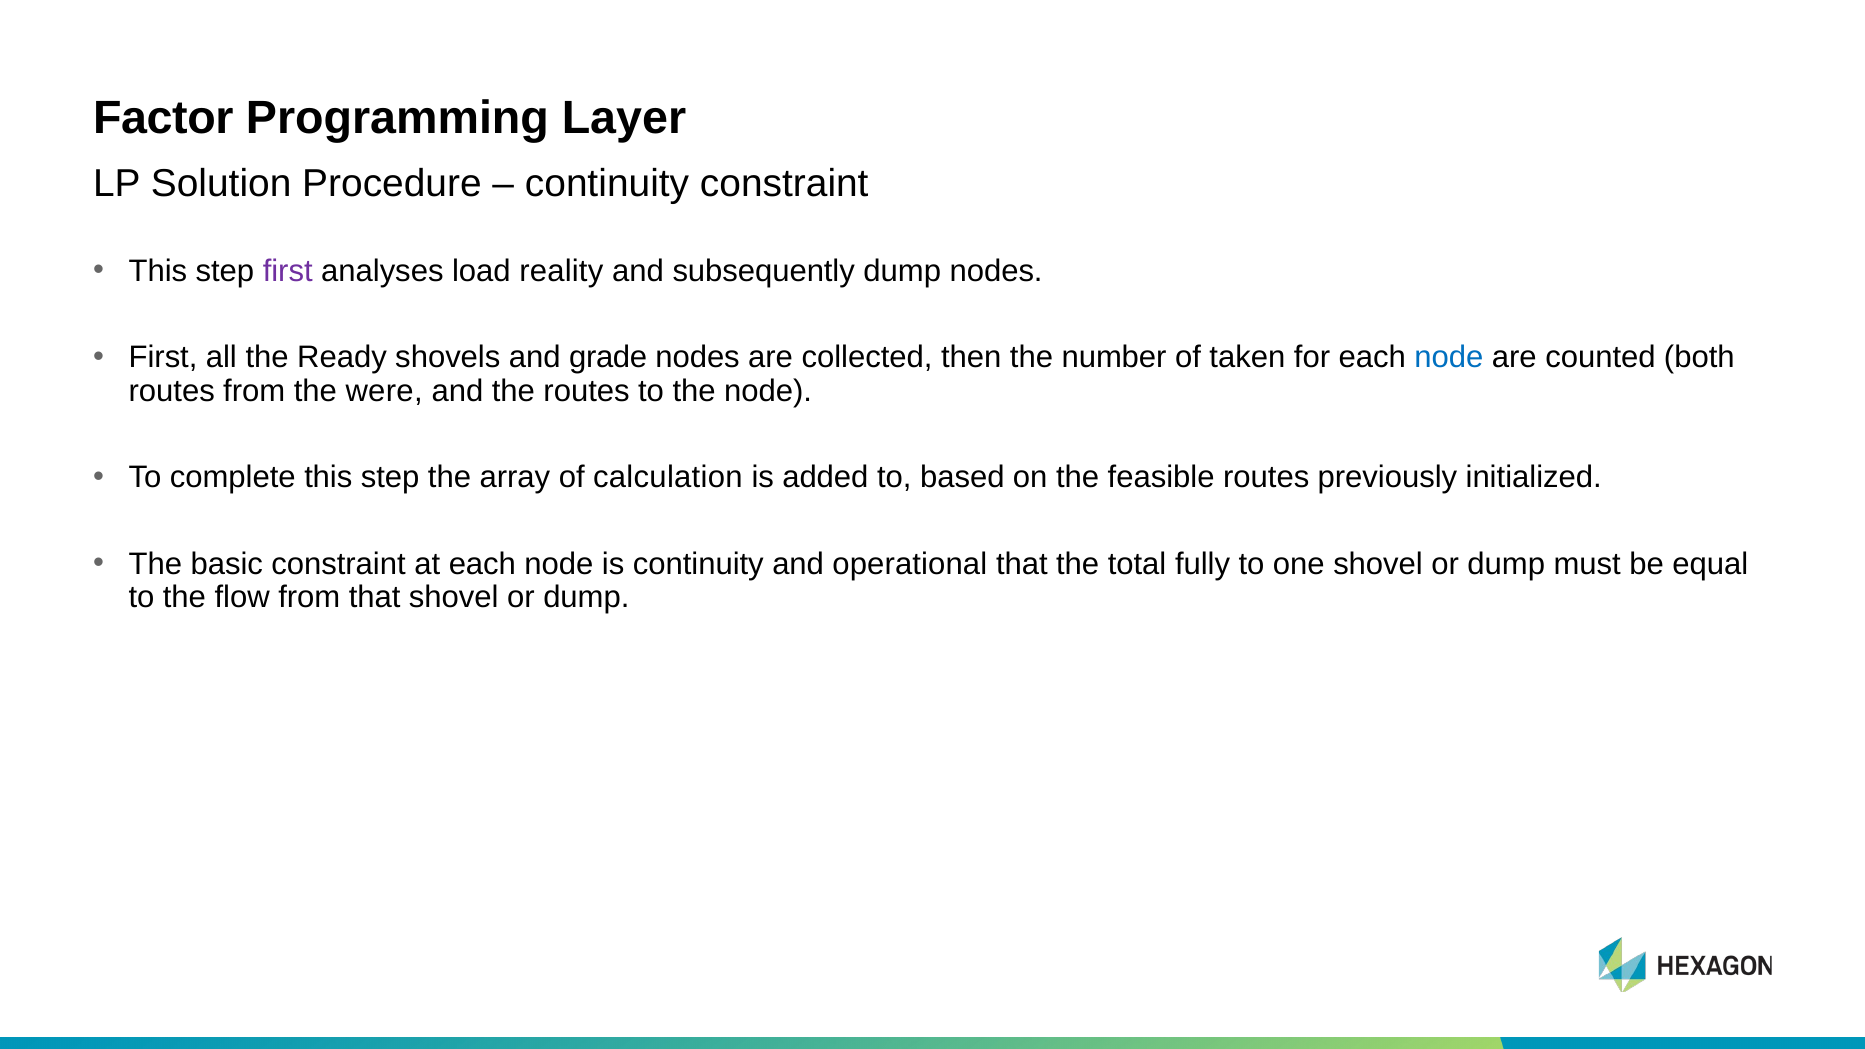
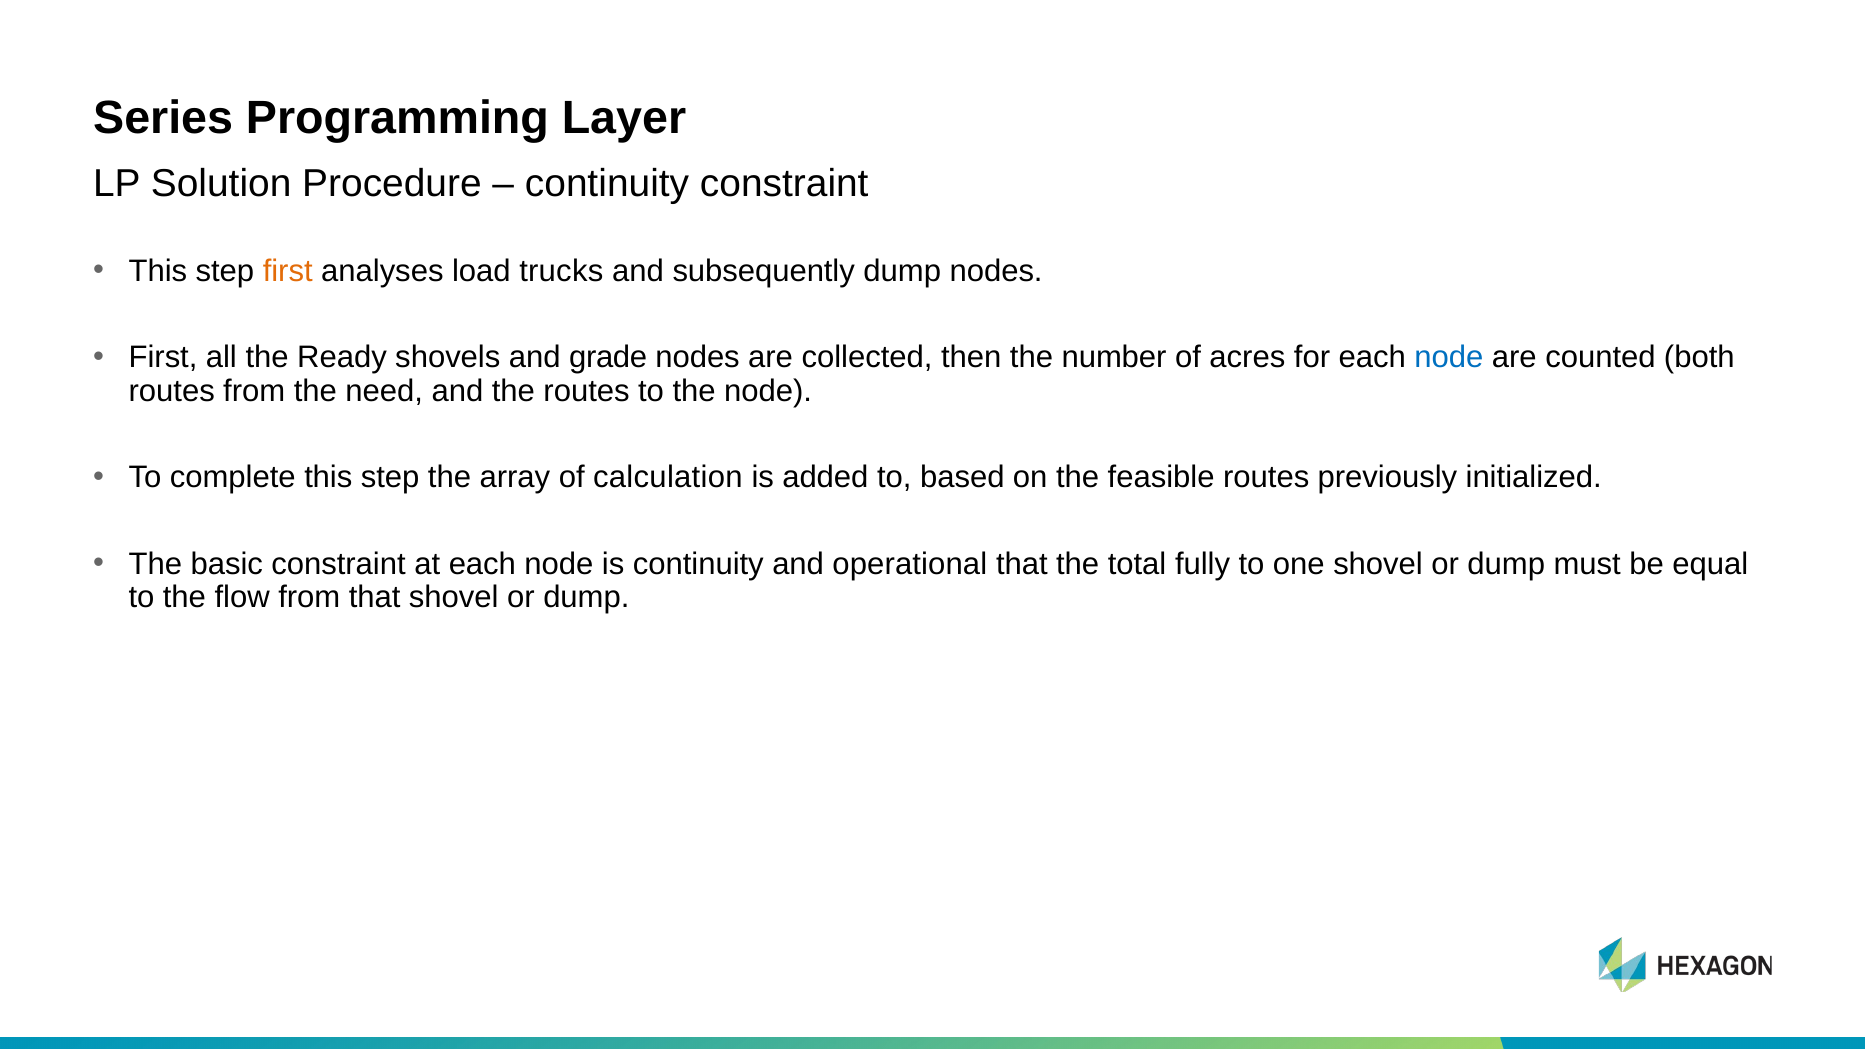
Factor: Factor -> Series (163, 118)
first colour: purple -> orange (288, 271)
reality: reality -> trucks (561, 271)
taken: taken -> acres (1247, 357)
were: were -> need (384, 391)
